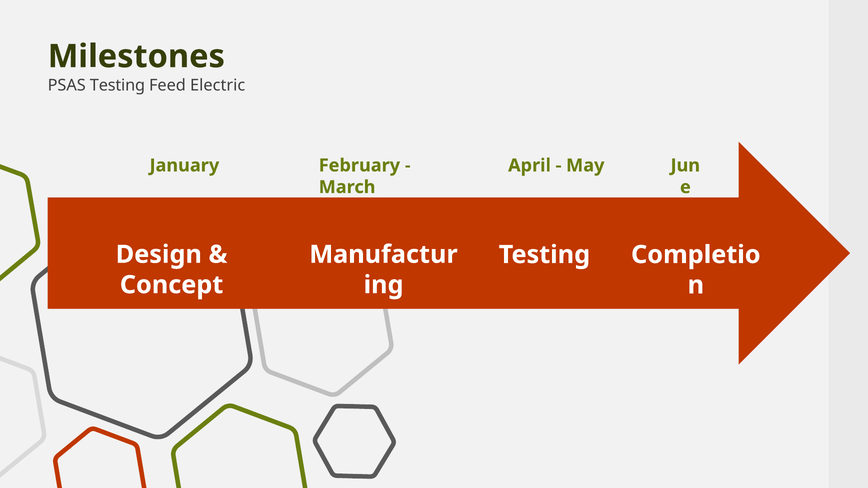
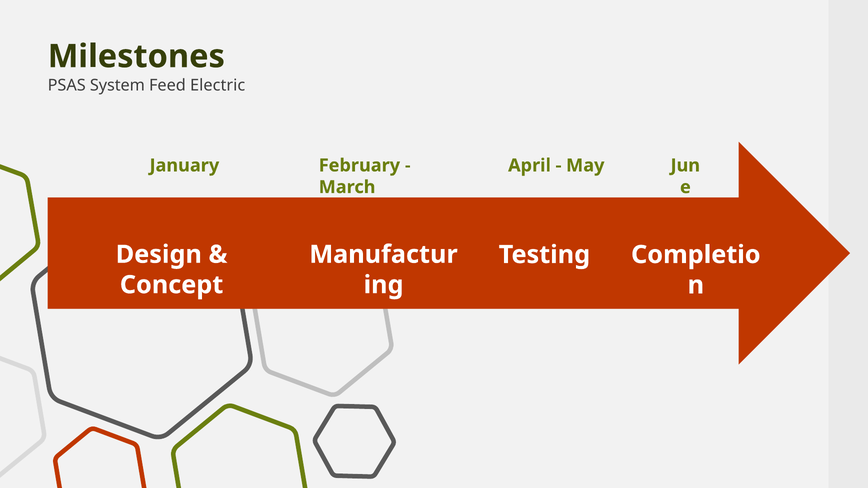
PSAS Testing: Testing -> System (117, 86)
